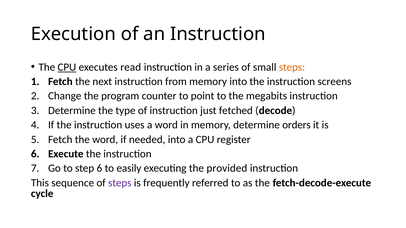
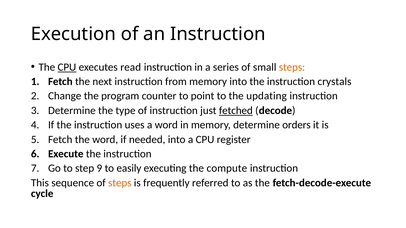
screens: screens -> crystals (334, 82)
megabits: megabits -> updating (267, 96)
fetched underline: none -> present (236, 111)
step 6: 6 -> 9 (99, 169)
provided: provided -> compute (227, 169)
steps colour: purple -> orange (120, 183)
